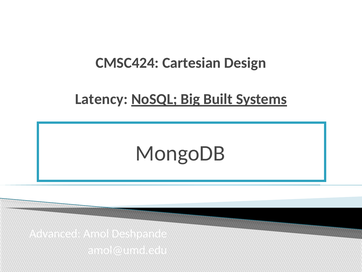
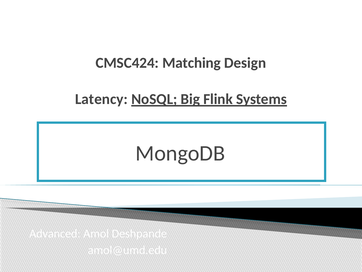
Cartesian: Cartesian -> Matching (192, 63)
Built: Built -> Flink (218, 99)
